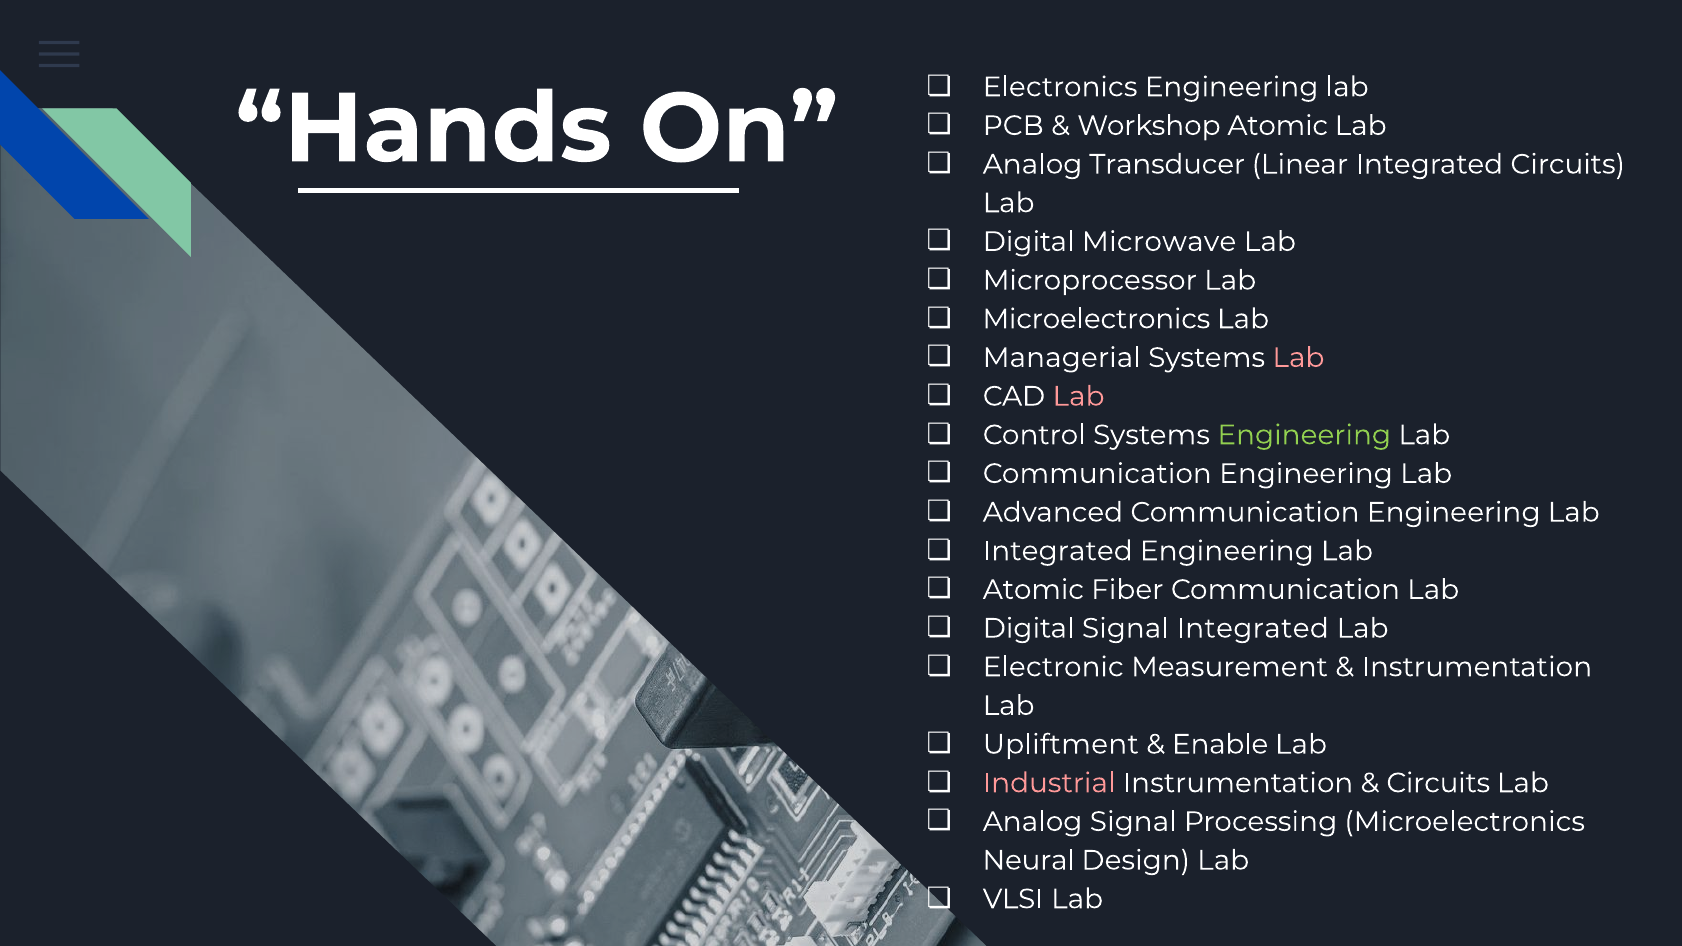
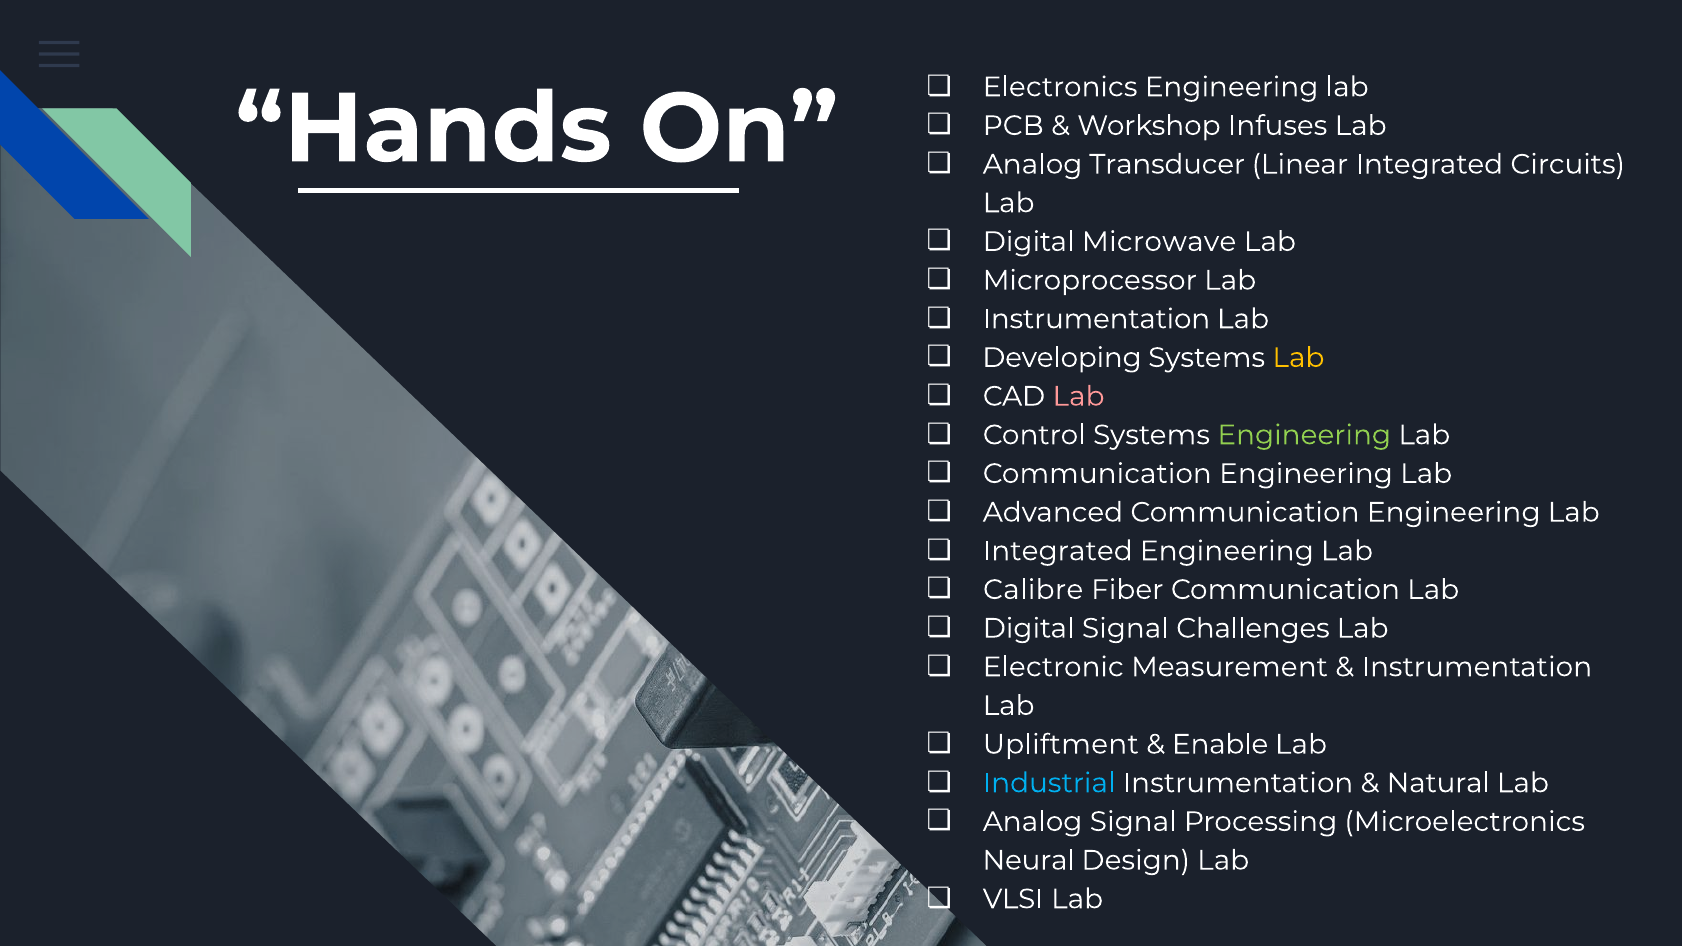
Workshop Atomic: Atomic -> Infuses (1278, 126)
Microelectronics: Microelectronics -> Instrumentation (1096, 319)
Managerial: Managerial -> Developing (1062, 358)
Lab colour: pink -> yellow (1298, 358)
Atomic: Atomic -> Calibre (1033, 590)
Signal Integrated: Integrated -> Challenges (1253, 628)
Industrial colour: pink -> light blue (1049, 783)
Circuits: Circuits -> Natural (1438, 783)
